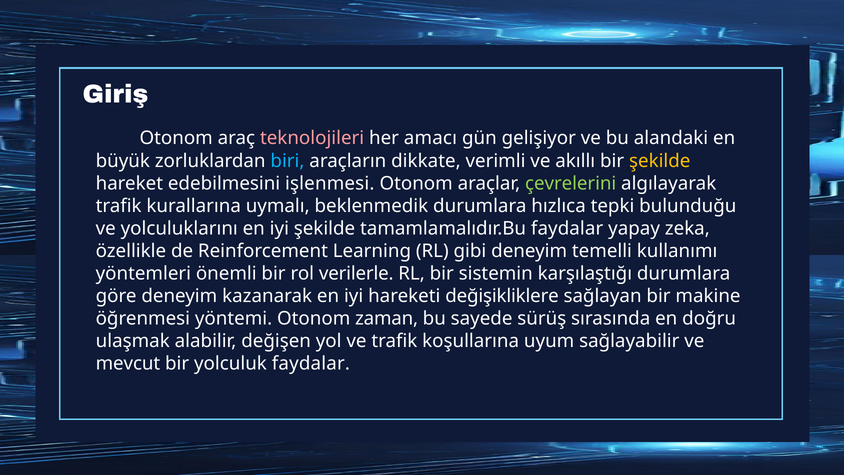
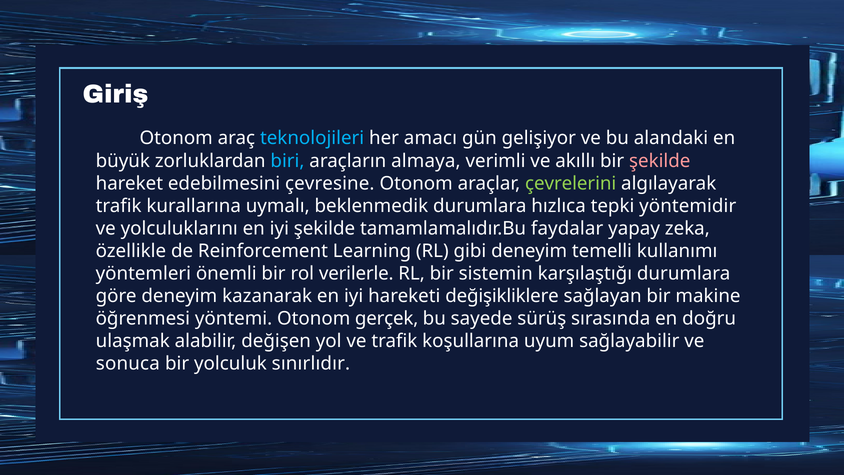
teknolojileri colour: pink -> light blue (312, 138)
dikkate: dikkate -> almaya (426, 161)
şekilde colour: yellow -> pink (660, 161)
işlenmesi: işlenmesi -> çevresine (330, 183)
bulunduğu: bulunduğu -> yöntemidir (688, 206)
zaman: zaman -> gerçek (387, 318)
mevcut: mevcut -> sonuca (128, 363)
yolculuk faydalar: faydalar -> sınırlıdır (311, 363)
